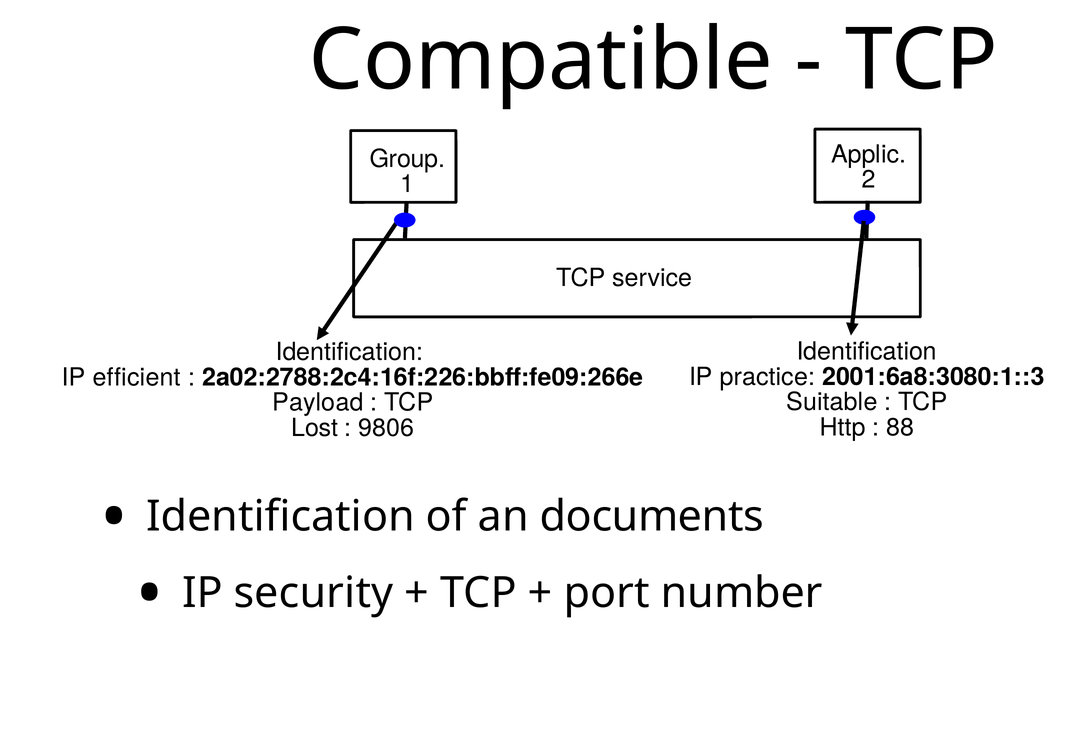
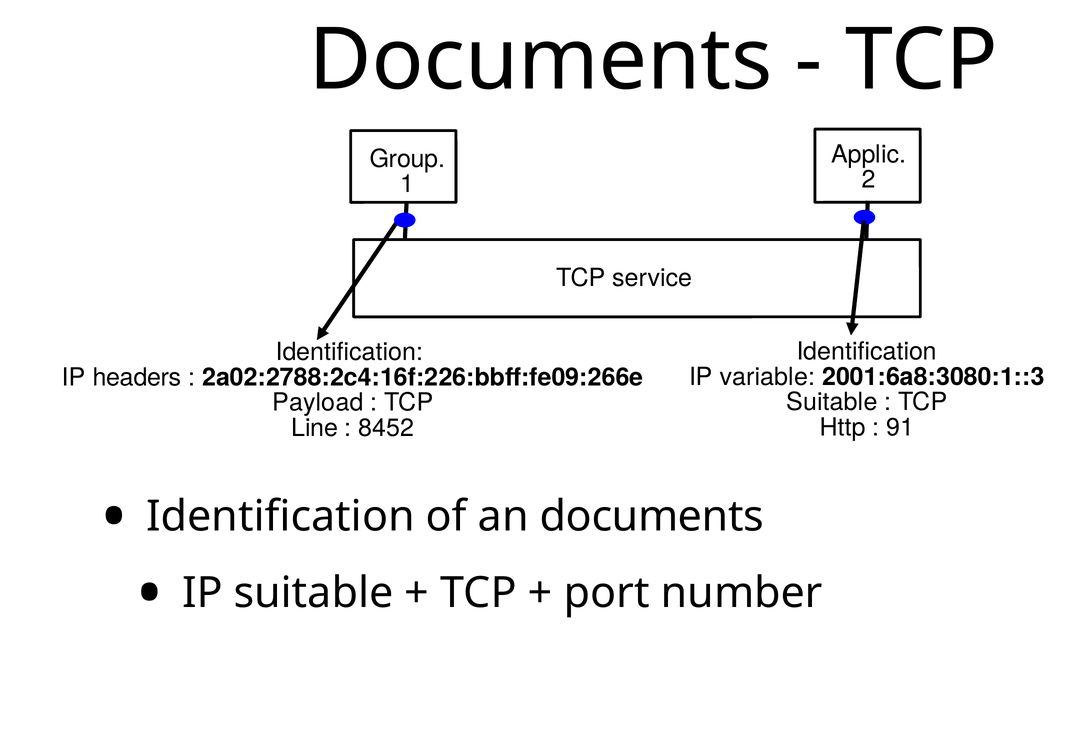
Compatible: Compatible -> Documents (541, 60)
practice: practice -> variable (767, 377)
efficient: efficient -> headers (137, 377)
88: 88 -> 91 (900, 427)
Lost: Lost -> Line (315, 428)
9806: 9806 -> 8452 (386, 428)
IP security: security -> suitable (314, 593)
